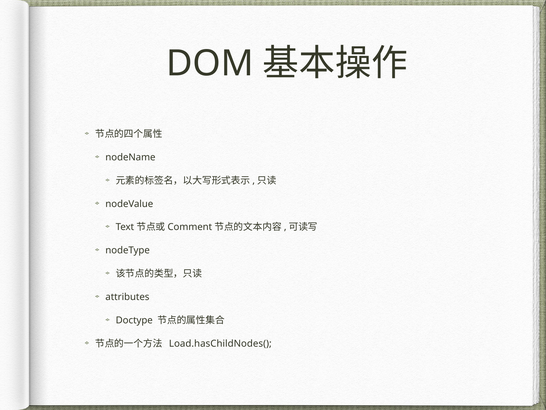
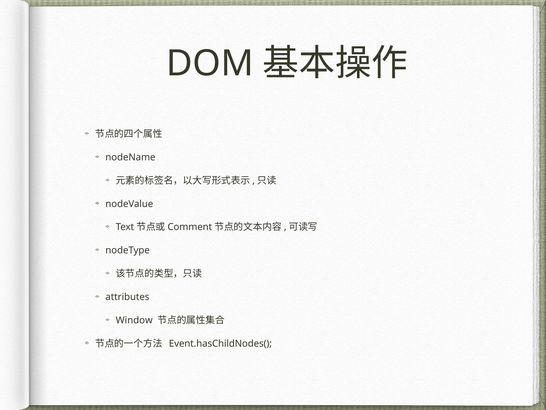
Doctype: Doctype -> Window (134, 320)
Load.hasChildNodes(: Load.hasChildNodes( -> Event.hasChildNodes( (220, 343)
